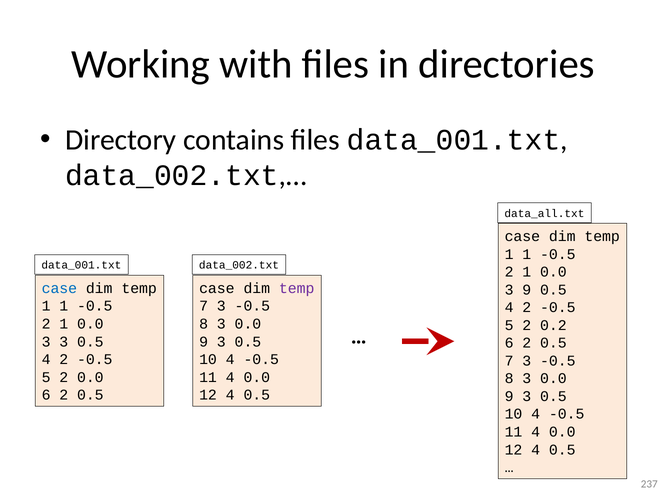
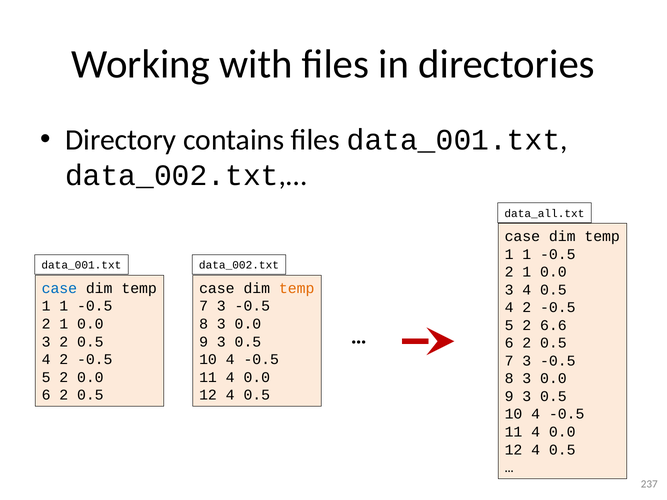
temp colour: purple -> orange (297, 288)
3 9: 9 -> 4 (527, 290)
0.2: 0.2 -> 6.6 (553, 325)
3 3: 3 -> 2 (64, 342)
